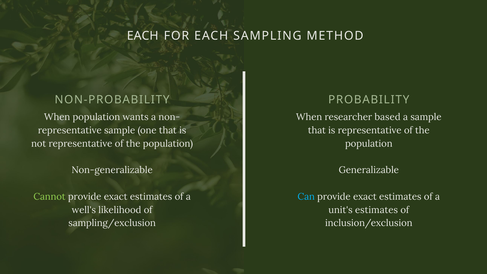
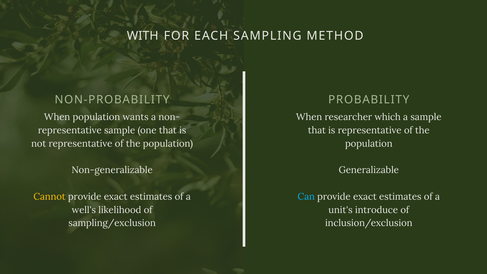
EACH: EACH -> WITH (143, 36)
based: based -> which (388, 117)
Cannot colour: light green -> yellow (49, 197)
unit's estimates: estimates -> introduce (377, 210)
